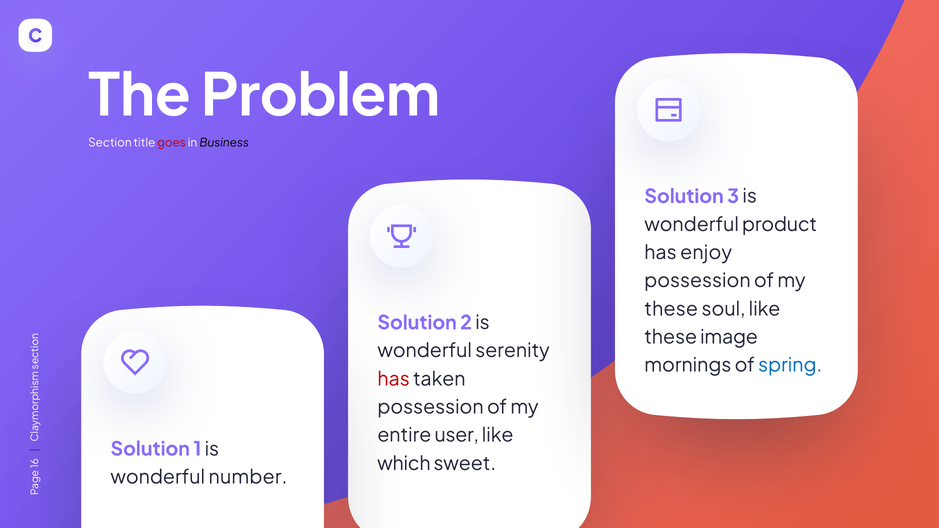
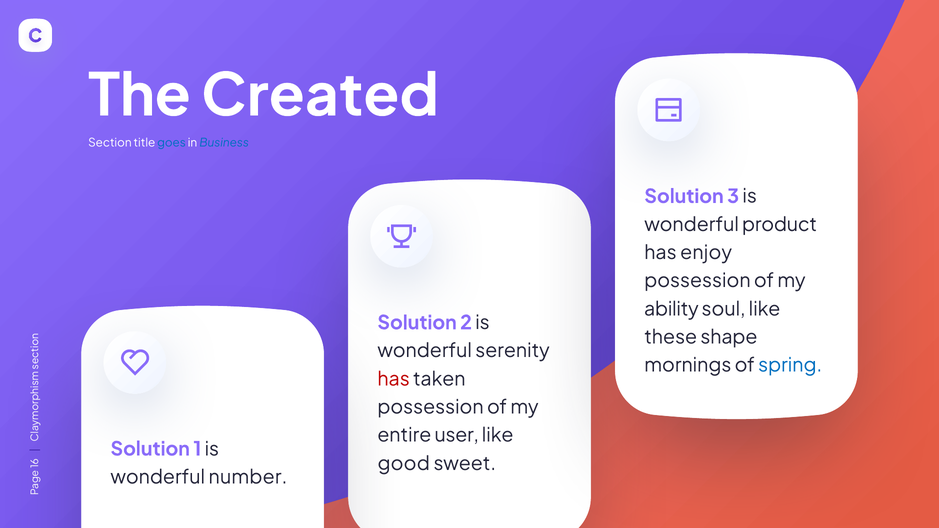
Problem: Problem -> Created (320, 96)
goes colour: red -> blue (171, 143)
Business colour: black -> blue (224, 143)
these: these -> ability (671, 309)
image: image -> shape (729, 337)
which: which -> good (404, 464)
